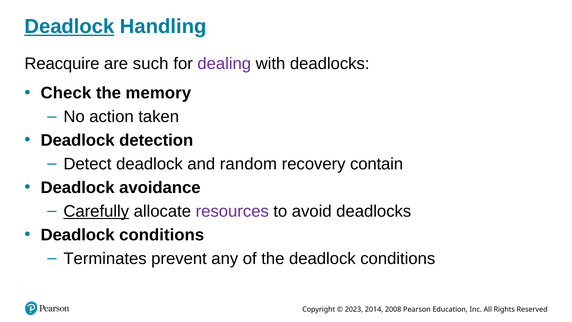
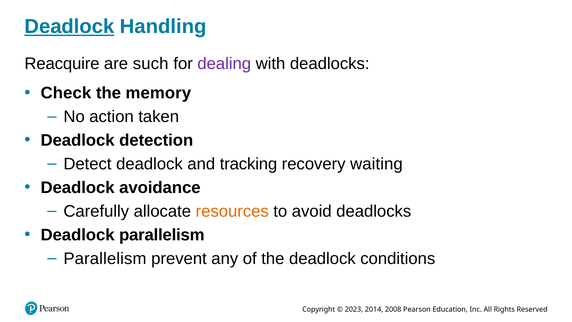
random: random -> tracking (249, 164)
contain: contain -> waiting (376, 164)
Carefully underline: present -> none (96, 211)
resources colour: purple -> orange (232, 211)
conditions: conditions -> parallelism (162, 235)
Terminates: Terminates -> Parallelism (105, 258)
